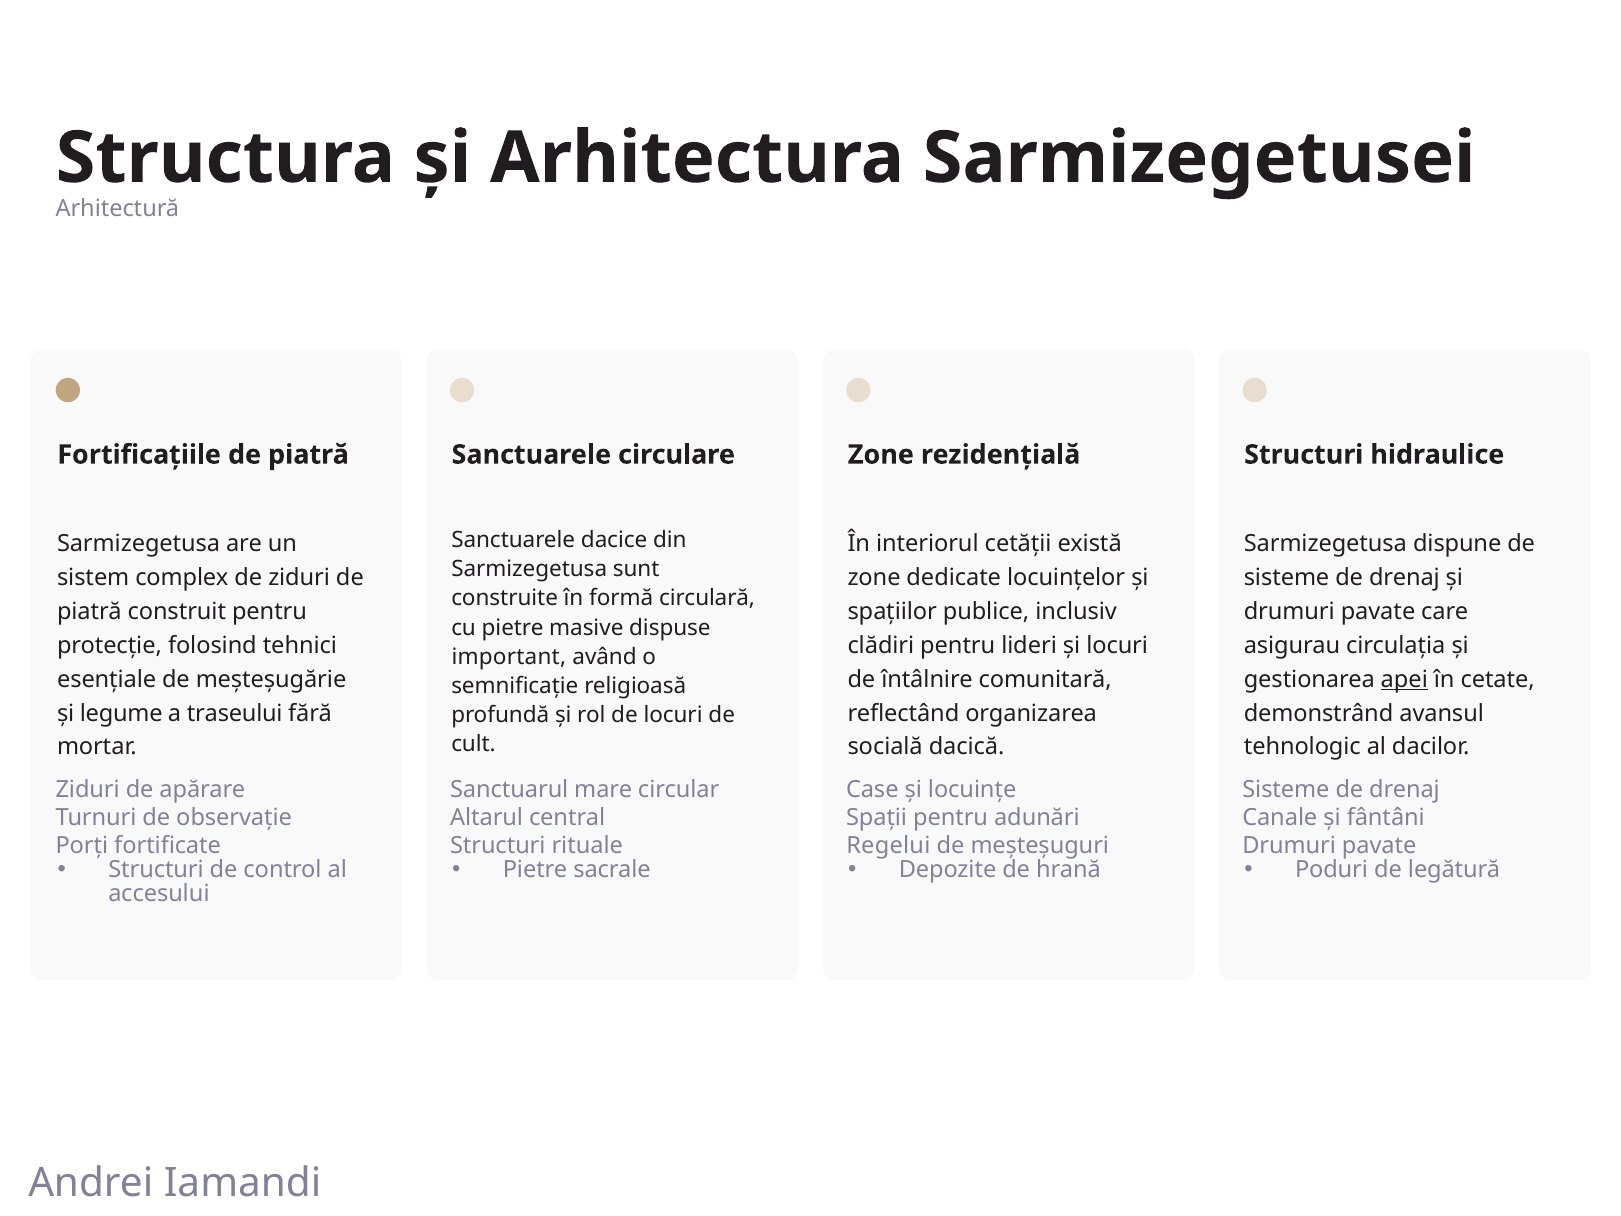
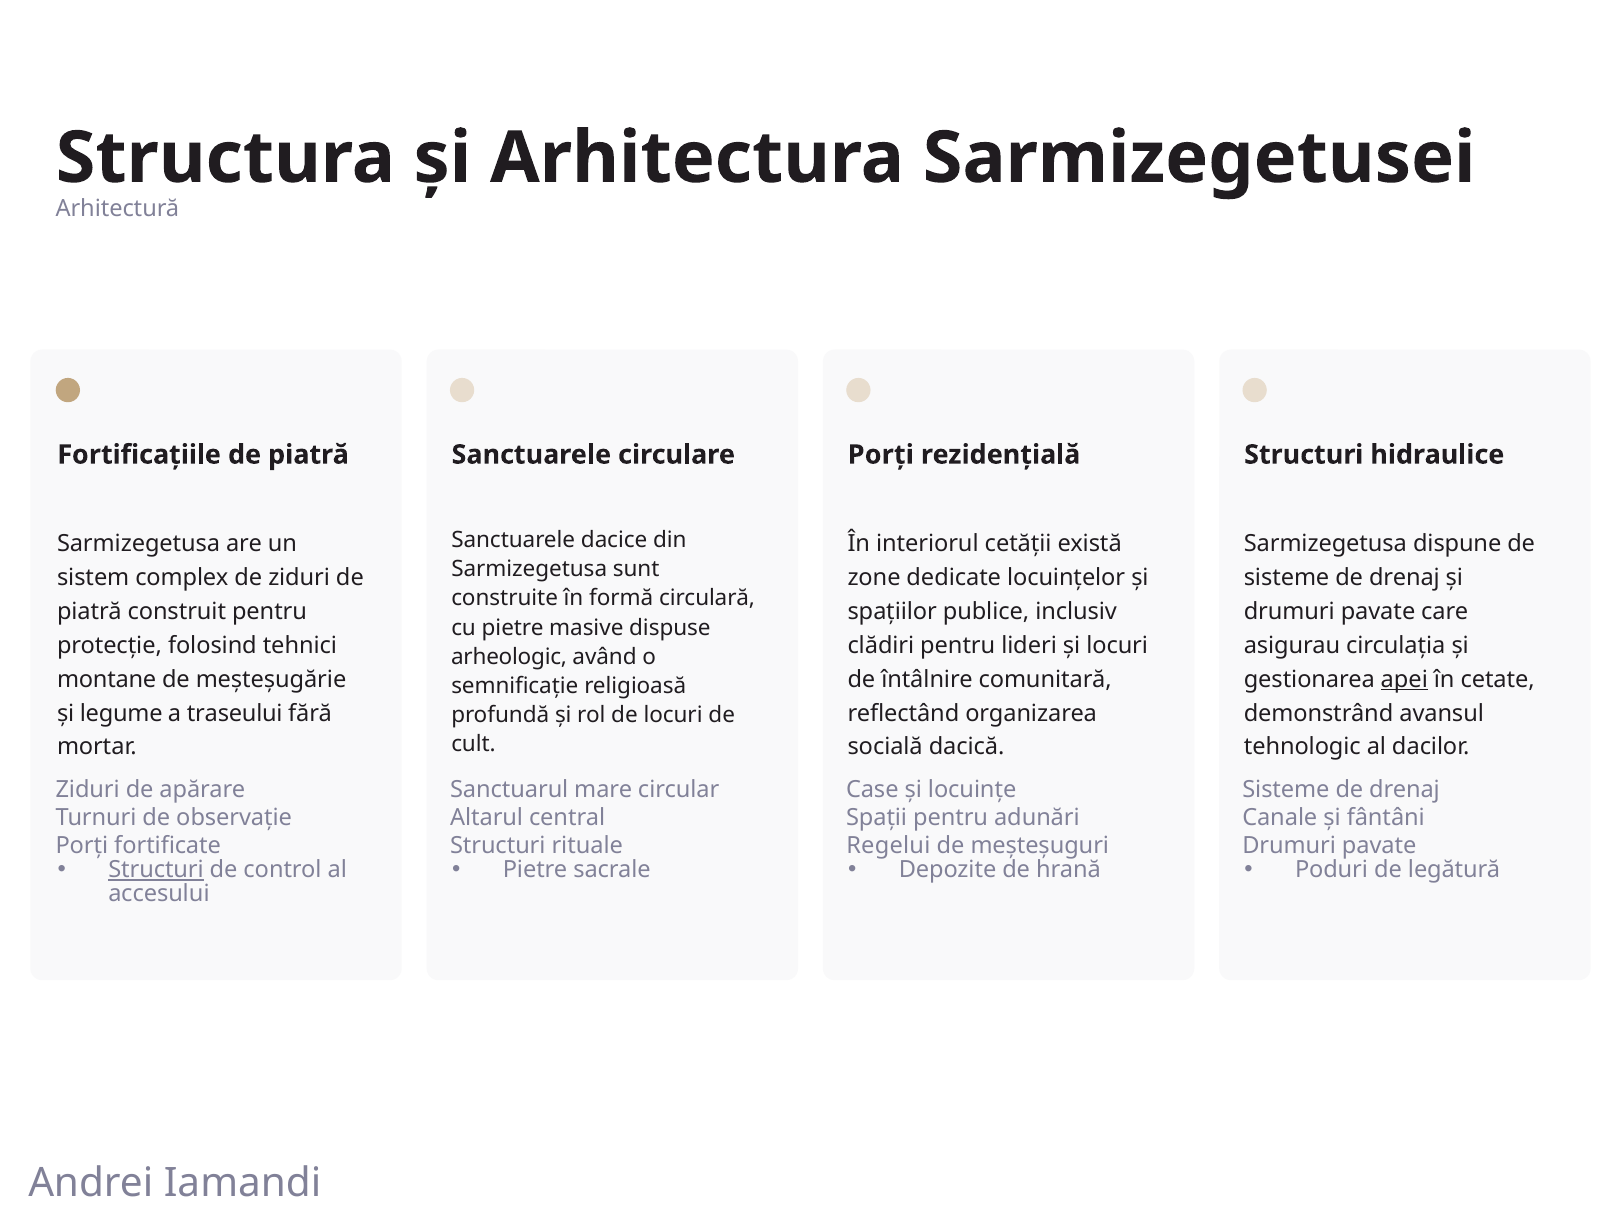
Zone: Zone -> Porți (881, 455)
important: important -> arheologic (509, 657)
esențiale: esențiale -> montane (107, 679)
Structuri underline: none -> present (156, 870)
